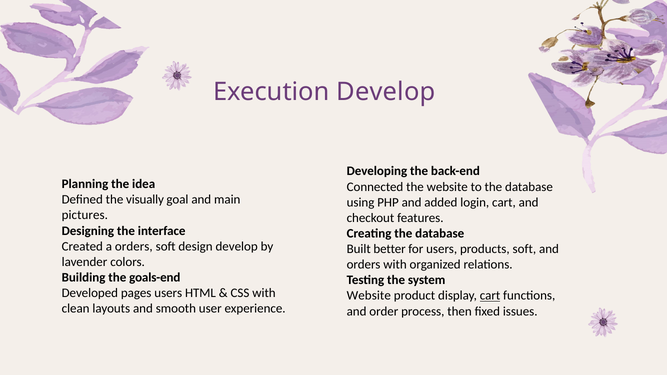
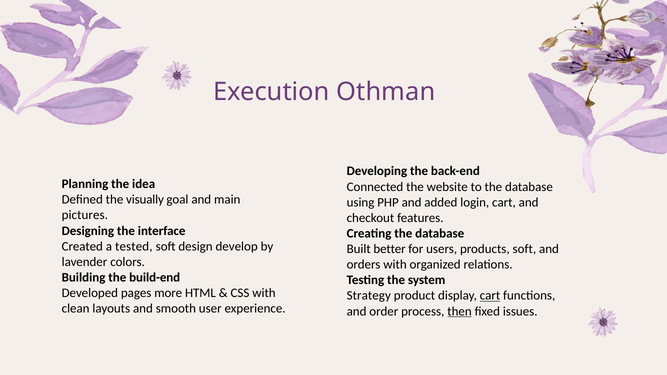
Execution Develop: Develop -> Othman (386, 92)
a orders: orders -> tested (134, 246)
goals-end: goals-end -> build-end (155, 278)
pages users: users -> more (168, 293)
Website: Website -> Strategy (369, 296)
then underline: none -> present (460, 311)
